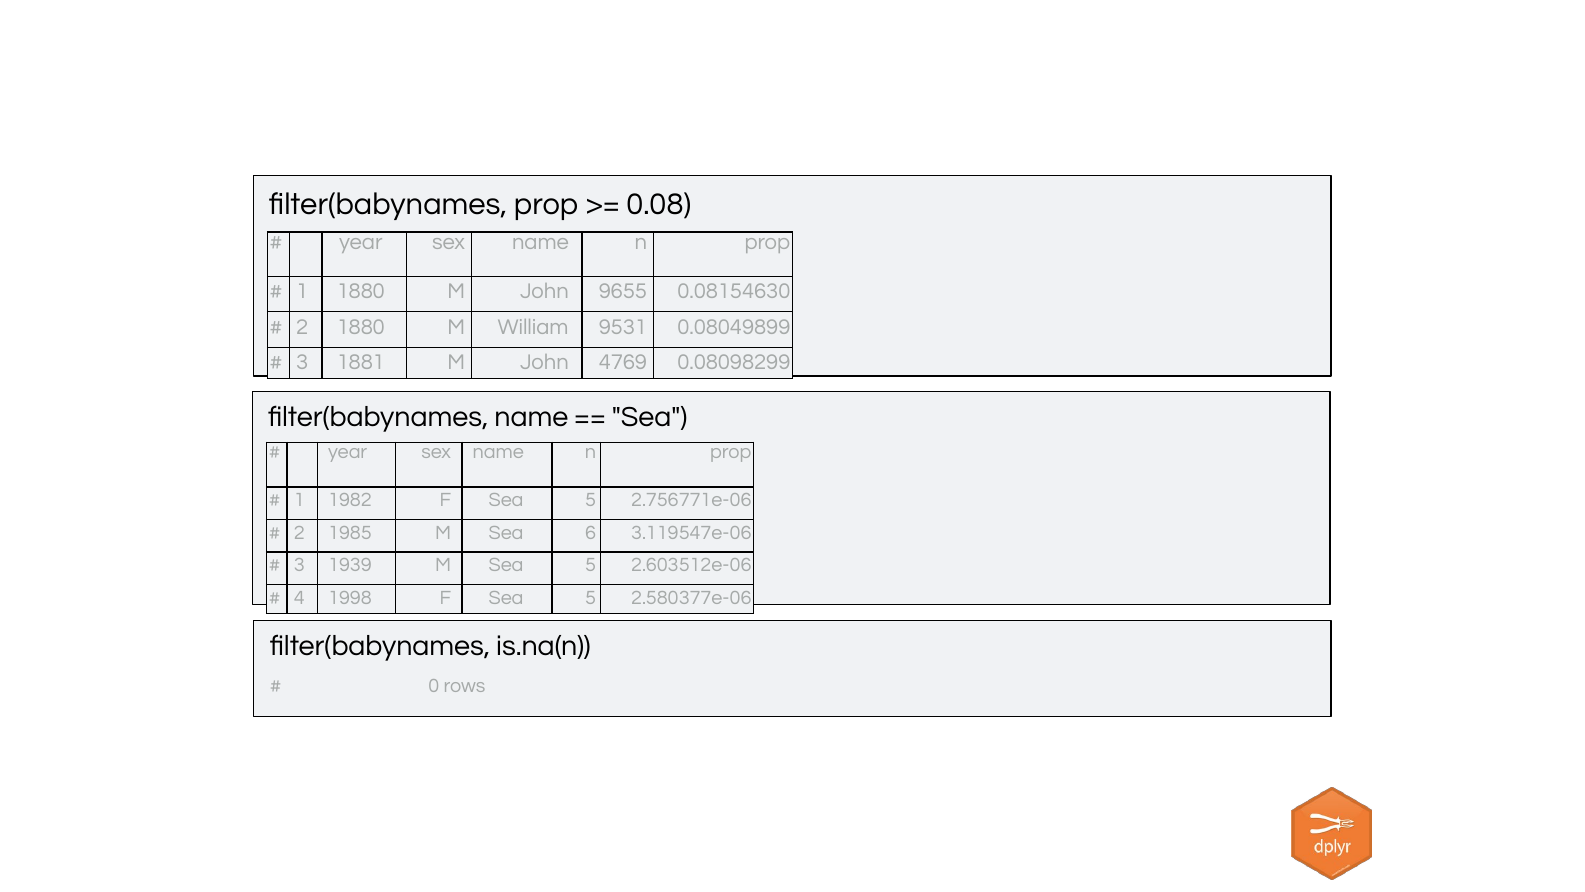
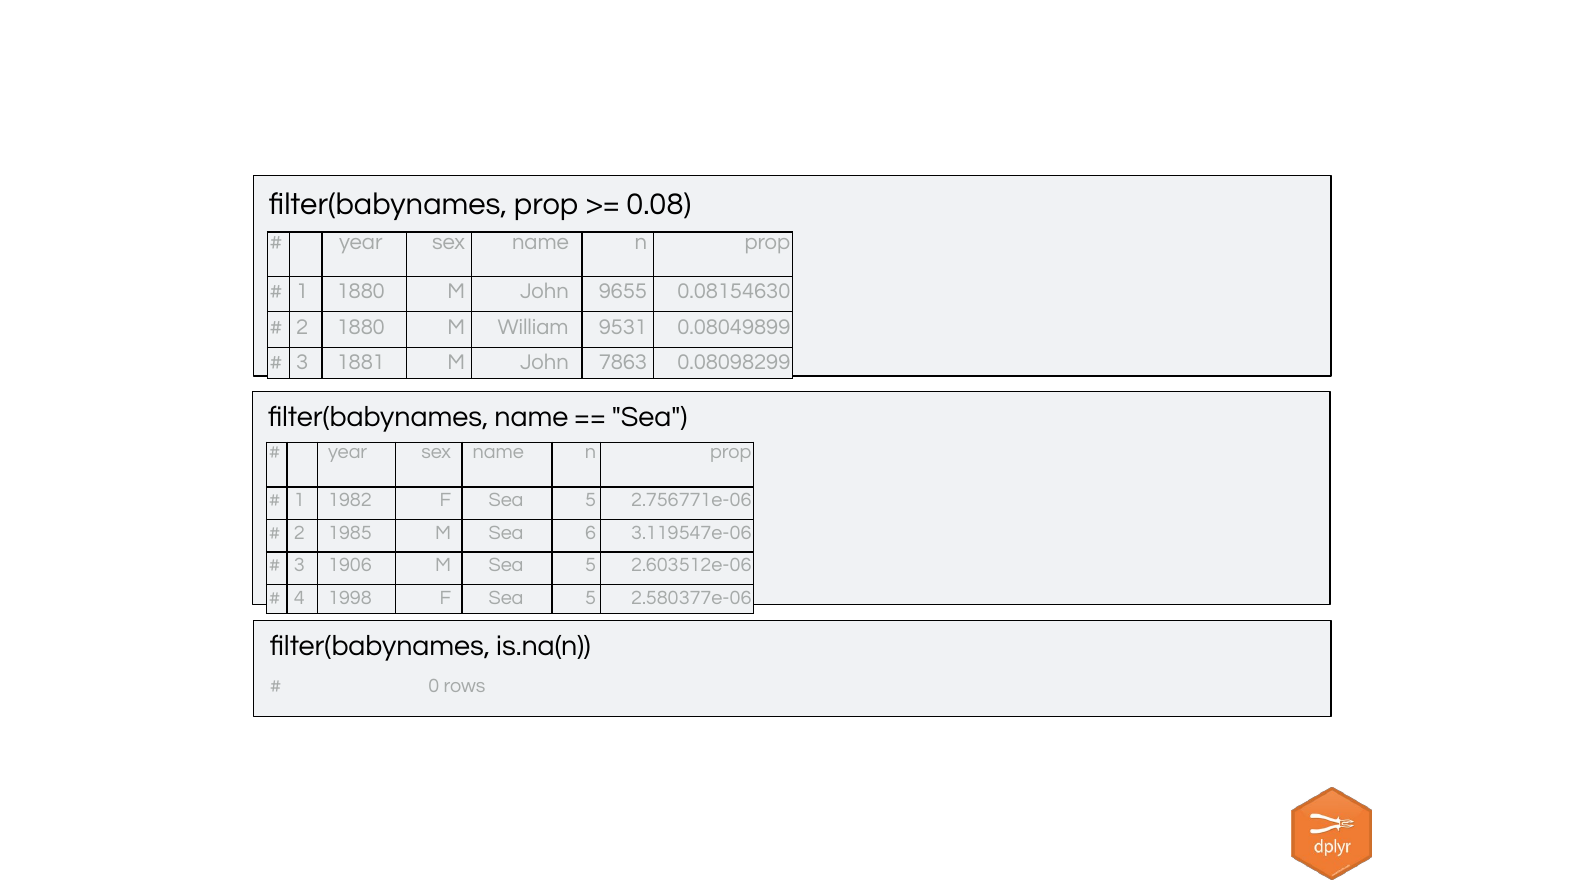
4769: 4769 -> 7863 (623, 362)
1939: 1939 -> 1906 (350, 565)
